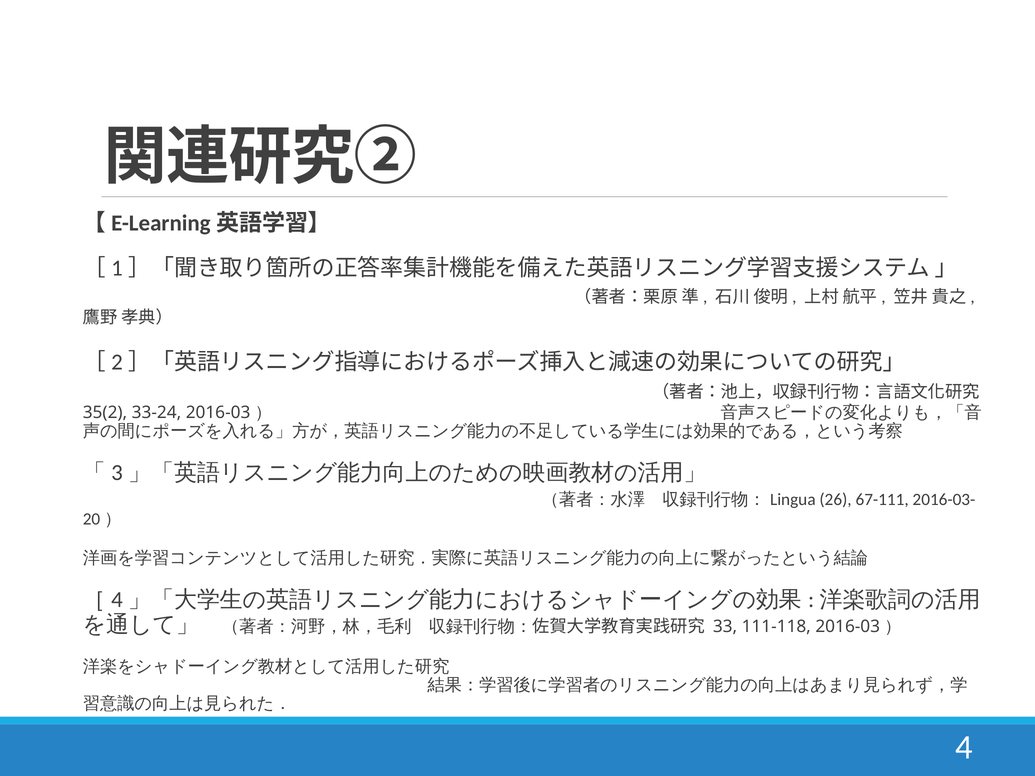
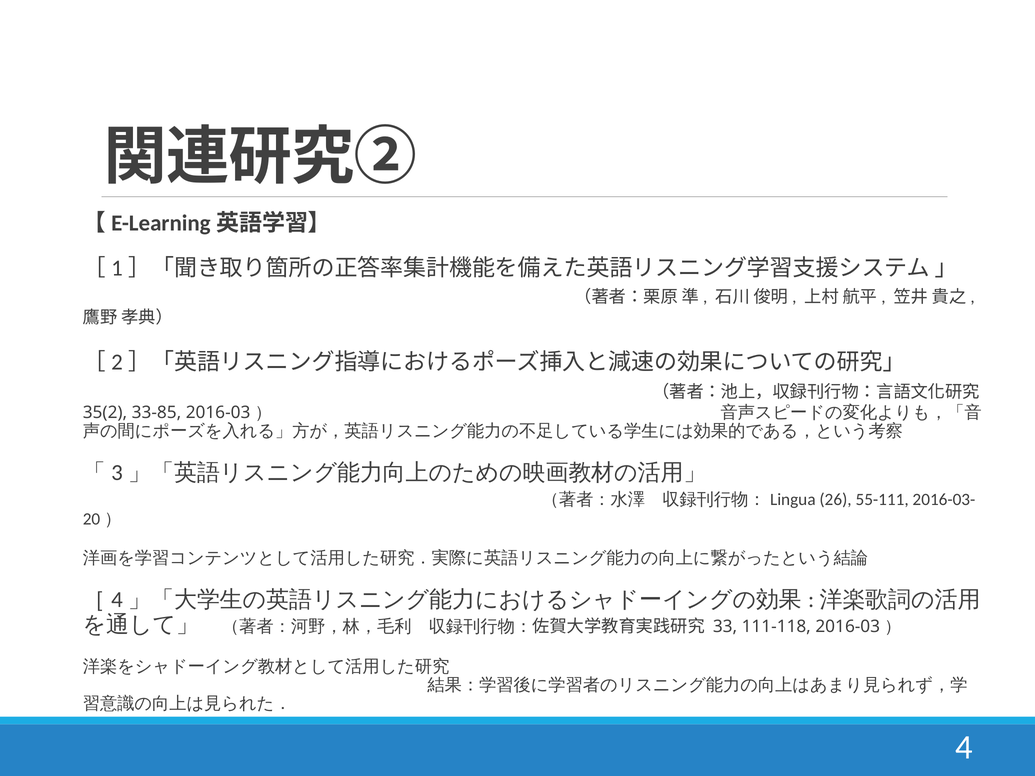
33-24: 33-24 -> 33-85 (157, 412)
67-111: 67-111 -> 55-111 (882, 500)
